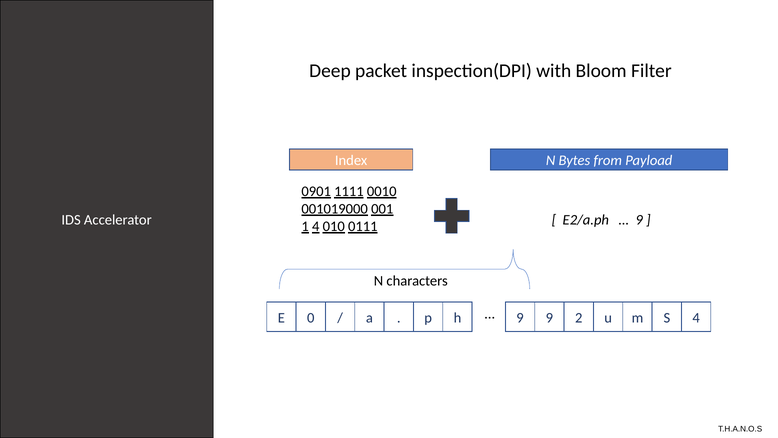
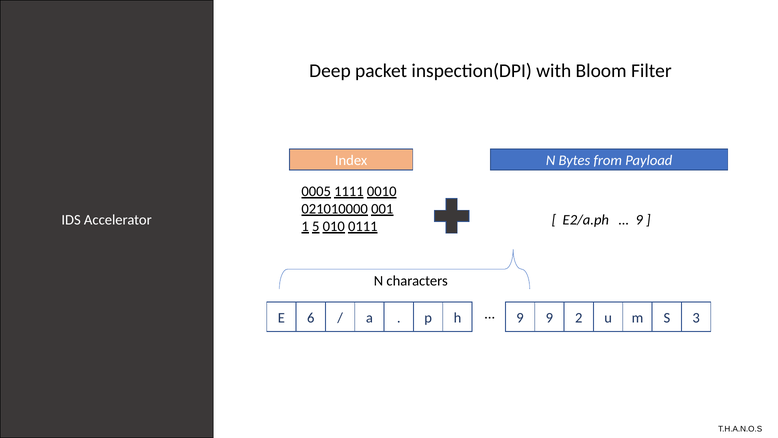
0901: 0901 -> 0005 (316, 191)
001019000: 001019000 -> 021010000 (335, 209)
1 4: 4 -> 5 (316, 226)
0: 0 -> 6 (311, 318)
S 4: 4 -> 3 (696, 318)
